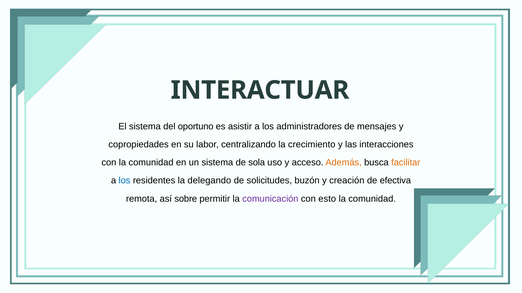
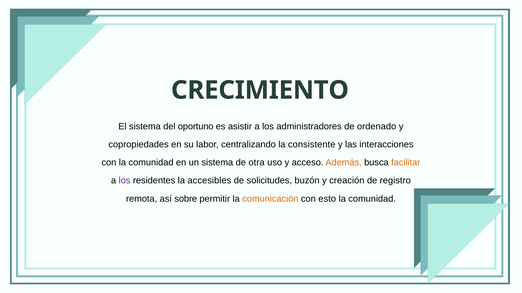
INTERACTUAR: INTERACTUAR -> CRECIMIENTO (260, 90)
mensajes: mensajes -> ordenado (377, 127)
crecimiento: crecimiento -> consistente (312, 145)
sola: sola -> otra (257, 163)
los colour: blue -> purple (125, 181)
delegando: delegando -> accesibles (209, 181)
efectiva: efectiva -> registro (395, 181)
comunicación colour: purple -> orange (270, 199)
